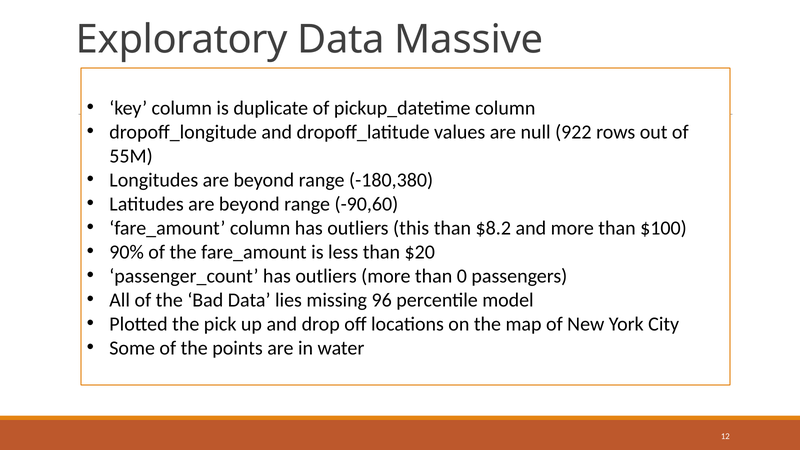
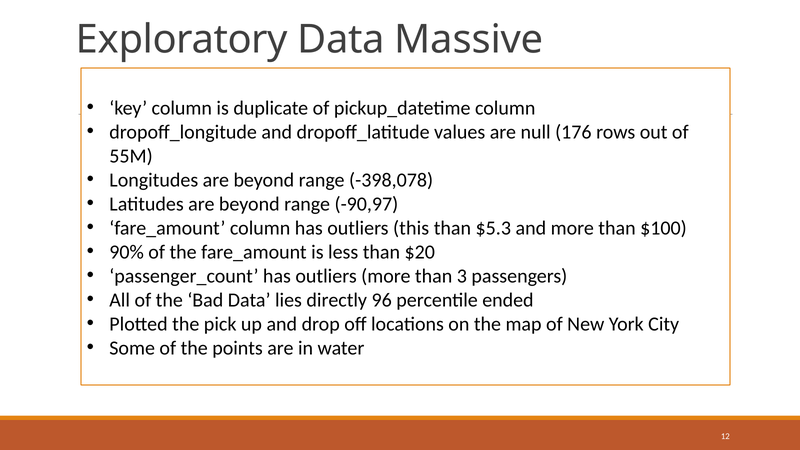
922: 922 -> 176 (573, 132)
-180,380: -180,380 -> -398,078 (391, 180)
-90,60: -90,60 -> -90,97 (366, 204)
$8.2: $8.2 -> $5.3 (493, 228)
0: 0 -> 3 (462, 276)
missing: missing -> directly (337, 300)
model: model -> ended (508, 300)
